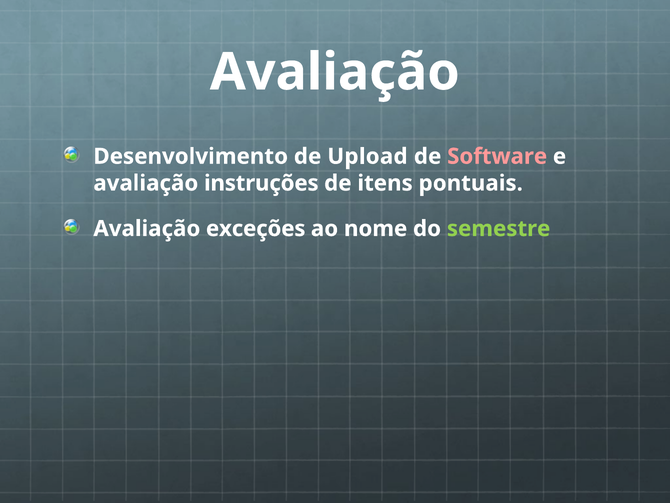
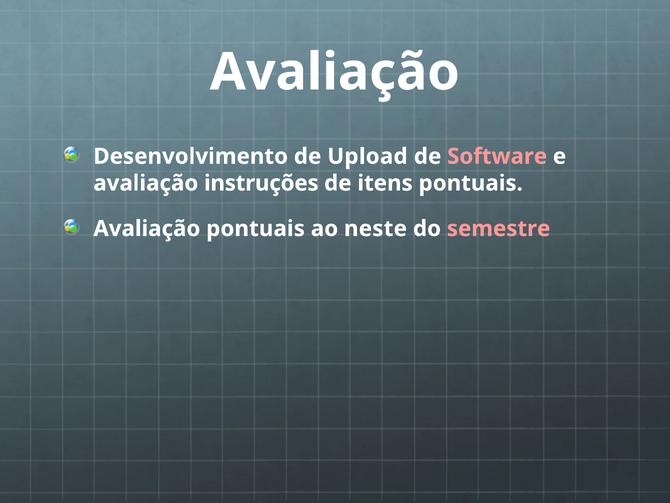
Avaliação exceções: exceções -> pontuais (256, 228)
nome: nome -> neste (375, 228)
semestre colour: light green -> pink (499, 228)
